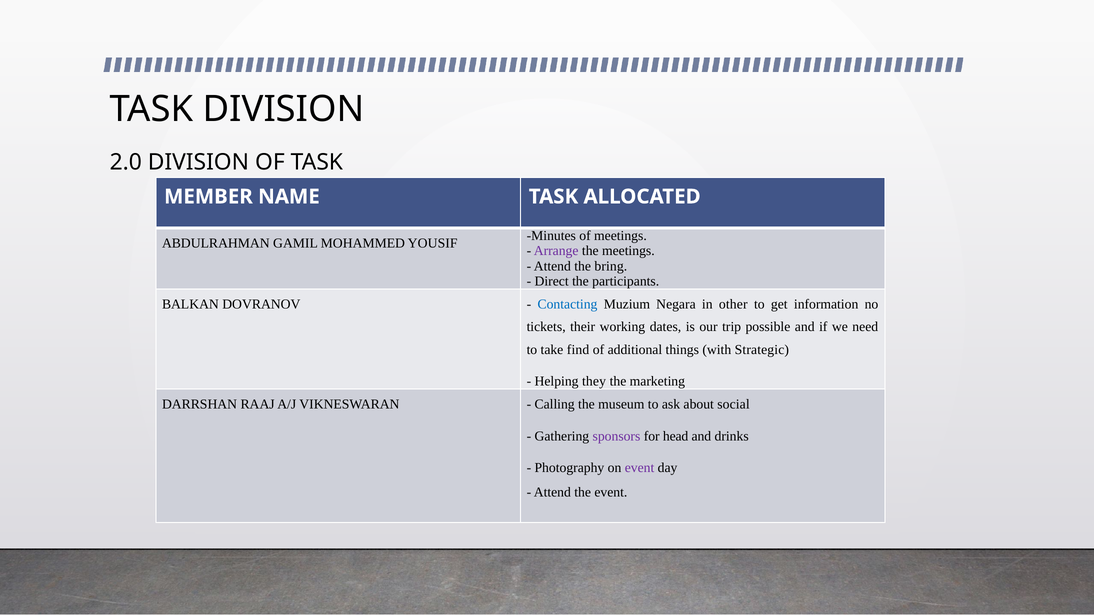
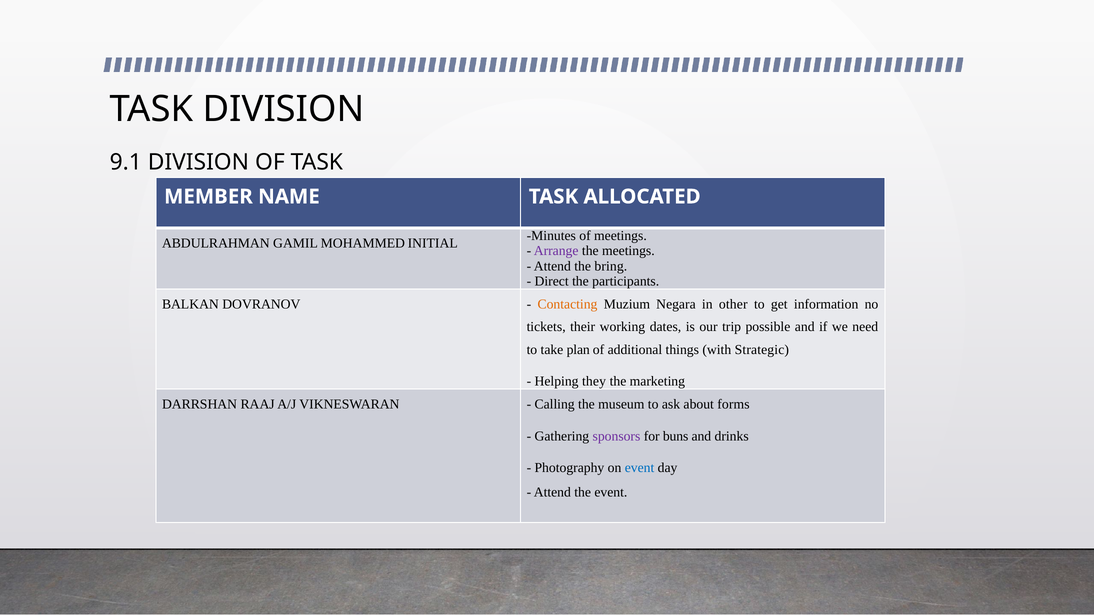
2.0: 2.0 -> 9.1 (126, 162)
YOUSIF: YOUSIF -> INITIAL (433, 243)
Contacting colour: blue -> orange (567, 304)
find: find -> plan (578, 350)
social: social -> forms (733, 404)
head: head -> buns (676, 436)
event colour: purple -> blue (640, 468)
